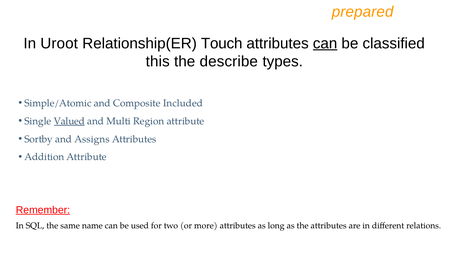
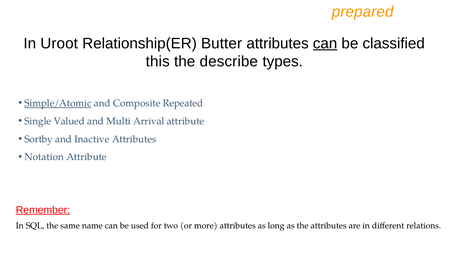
Touch: Touch -> Butter (222, 43)
Simple/Atomic underline: none -> present (58, 103)
Included: Included -> Repeated (183, 103)
Valued underline: present -> none (69, 121)
Region: Region -> Arrival (149, 121)
Assigns: Assigns -> Inactive (92, 139)
Addition: Addition -> Notation (44, 157)
